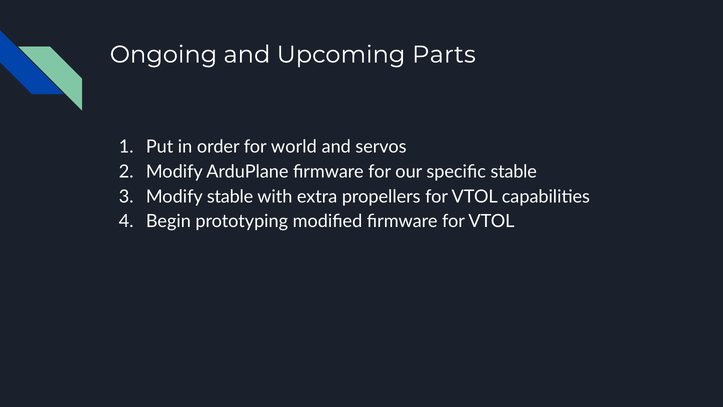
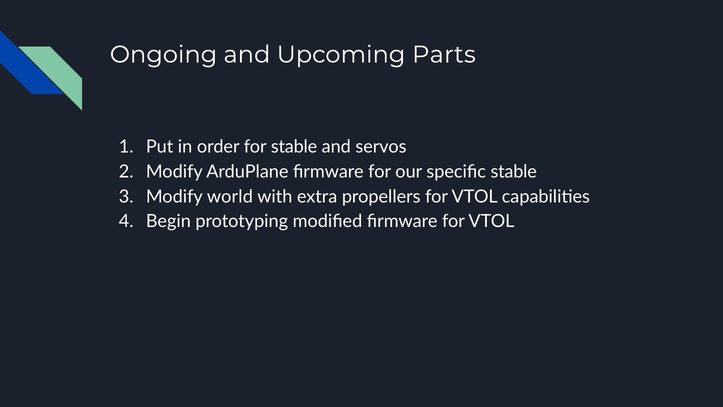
for world: world -> stable (294, 147)
Modify stable: stable -> world (230, 196)
